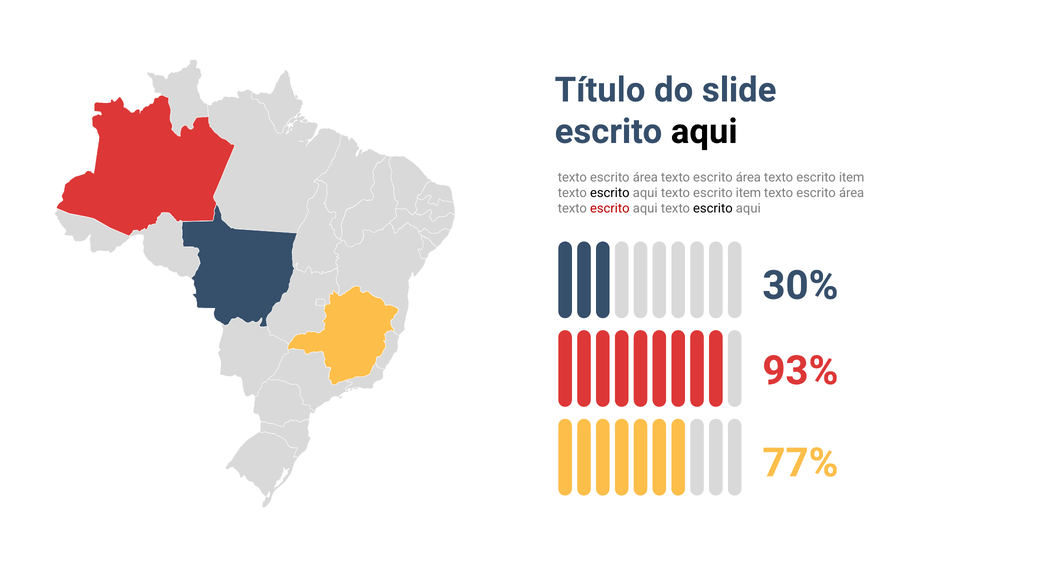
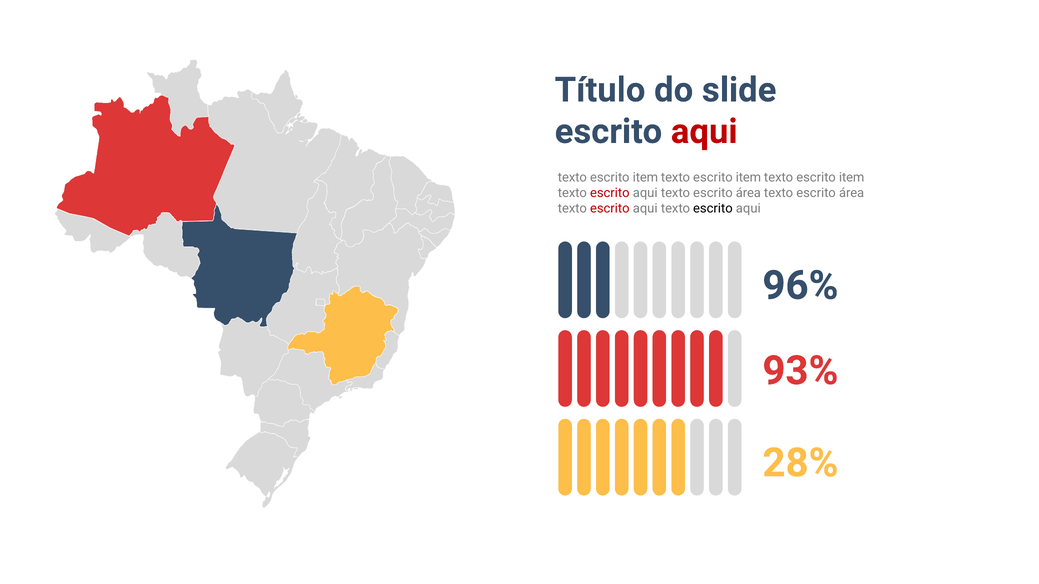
aqui colour: black -> red (704, 132)
área: área -> item (645, 178)
área: área -> item (748, 178)
escrito colour: black -> red (610, 193)
aqui texto escrito item: item -> área (748, 193)
30%: 30% -> 96% (800, 286)
77%: 77% -> 28% (800, 463)
